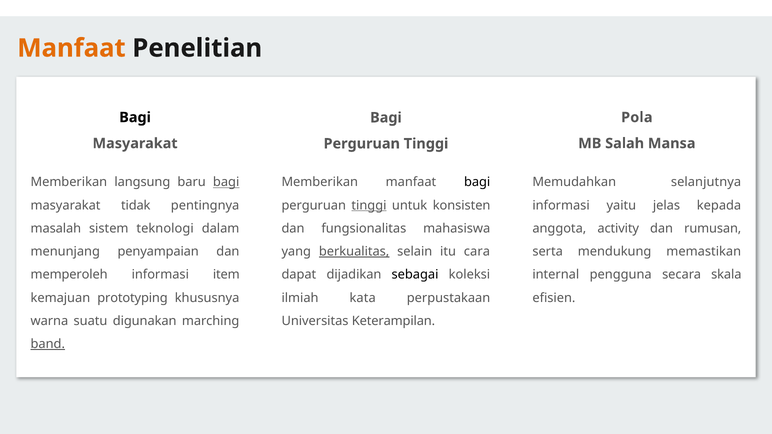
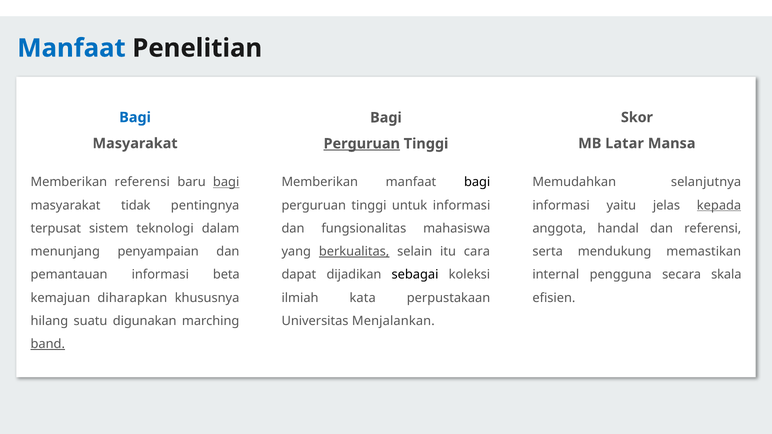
Manfaat colour: orange -> blue (71, 48)
Bagi colour: black -> blue (135, 117)
Pola: Pola -> Skor (637, 117)
Salah: Salah -> Latar (625, 144)
Perguruan underline: none -> present (362, 144)
Memberikan langsung: langsung -> referensi (142, 182)
kepada underline: none -> present (719, 205)
tinggi underline: present -> none (369, 205)
untuk konsisten: konsisten -> informasi (462, 205)
masalah: masalah -> terpusat (56, 229)
activity: activity -> handal (618, 229)
dan rumusan: rumusan -> referensi (713, 229)
memperoleh: memperoleh -> pemantauan (69, 275)
item: item -> beta (226, 275)
prototyping: prototyping -> diharapkan (132, 298)
warna: warna -> hilang (49, 321)
Keterampilan: Keterampilan -> Menjalankan (393, 321)
